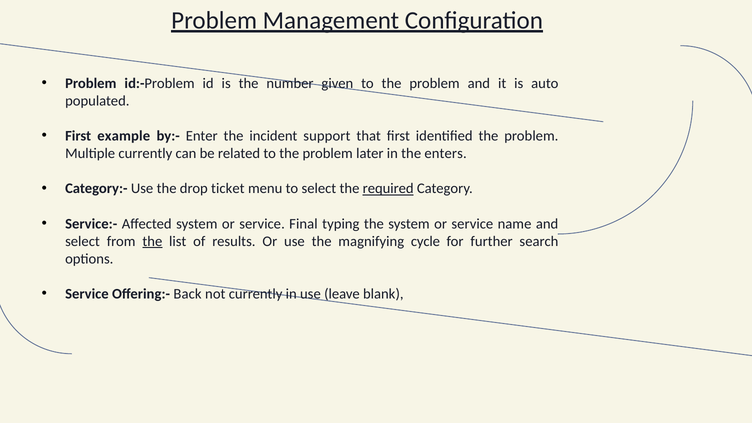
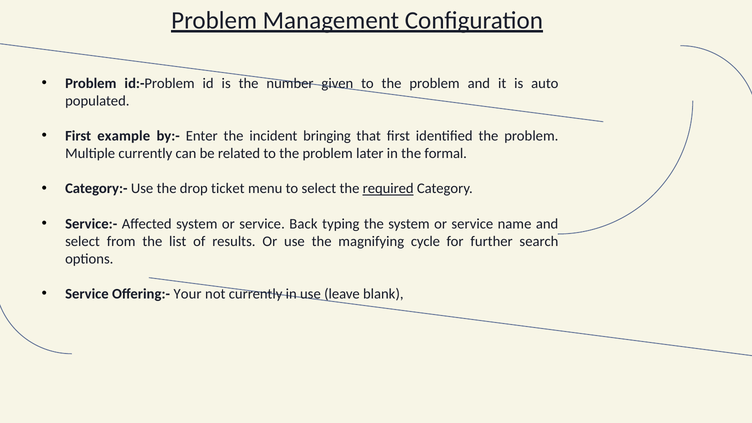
support: support -> bringing (327, 136)
enters: enters -> formal (446, 153)
Final: Final -> Back (303, 224)
the underline: present -> none (152, 241)
Back: Back -> Your (188, 294)
